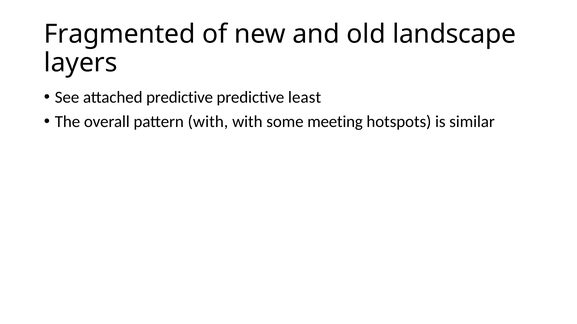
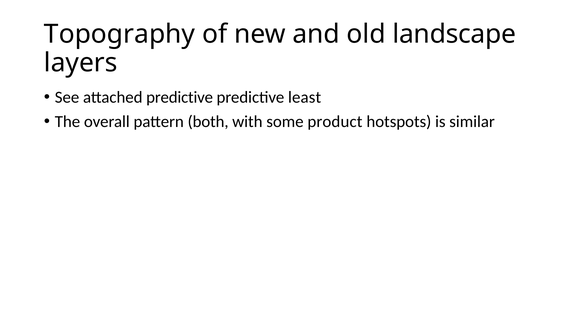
Fragmented: Fragmented -> Topography (120, 34)
pattern with: with -> both (208, 122)
meeting: meeting -> product (335, 122)
